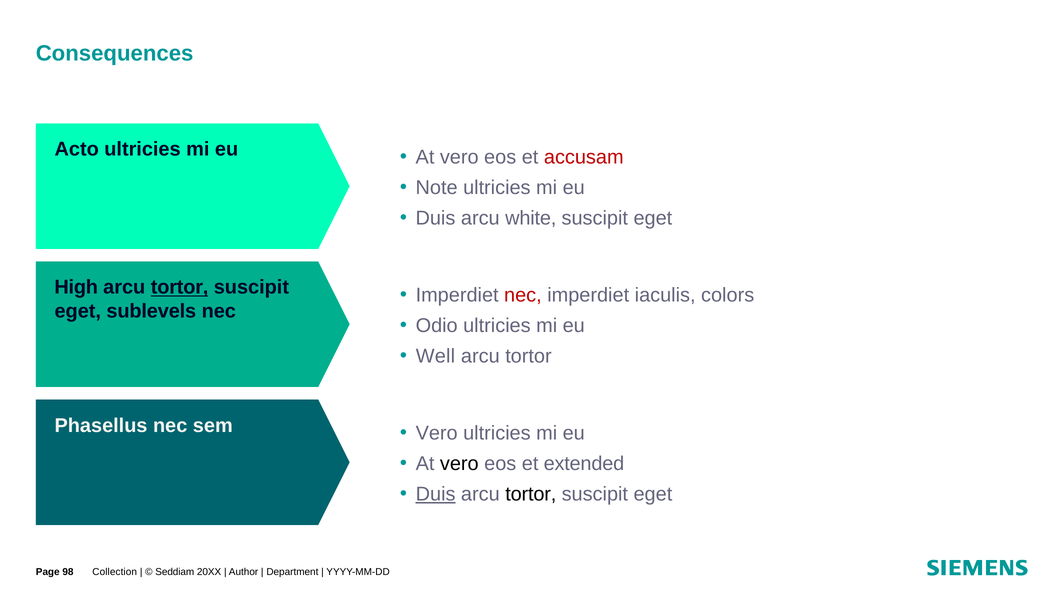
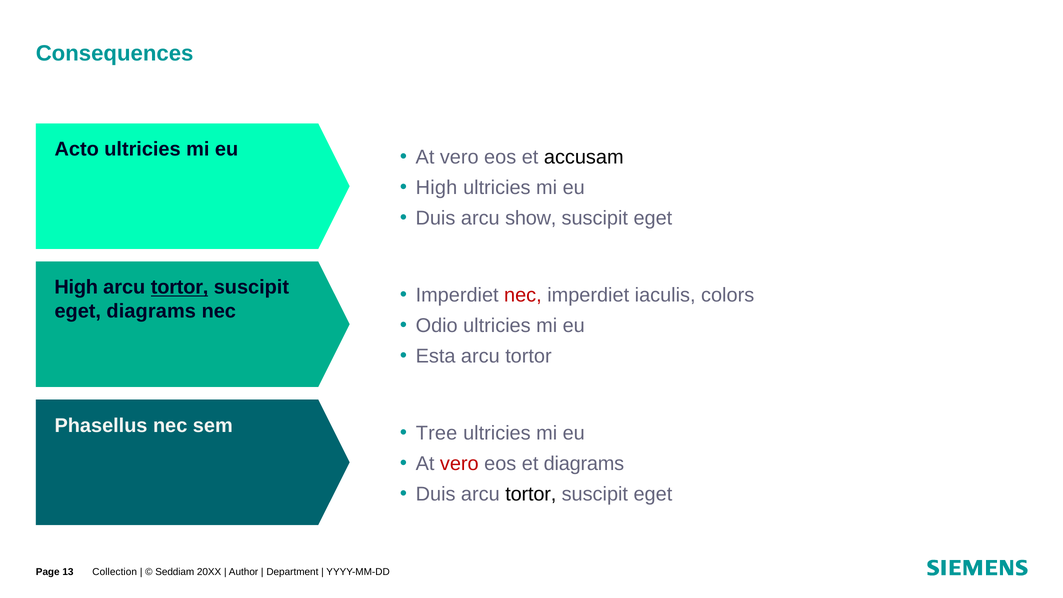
accusam colour: red -> black (584, 157)
Note: Note -> High (436, 188)
white: white -> show (531, 218)
eget sublevels: sublevels -> diagrams (151, 311)
Well: Well -> Esta (436, 356)
Vero: Vero -> Tree (437, 433)
vero colour: black -> red (459, 464)
et extended: extended -> diagrams (584, 464)
Duis underline: present -> none (436, 494)
98: 98 -> 13 (68, 572)
